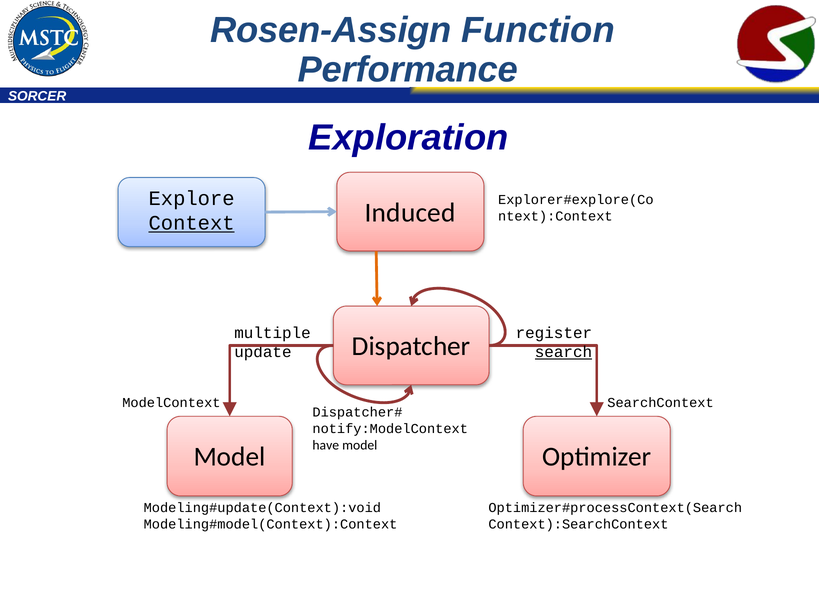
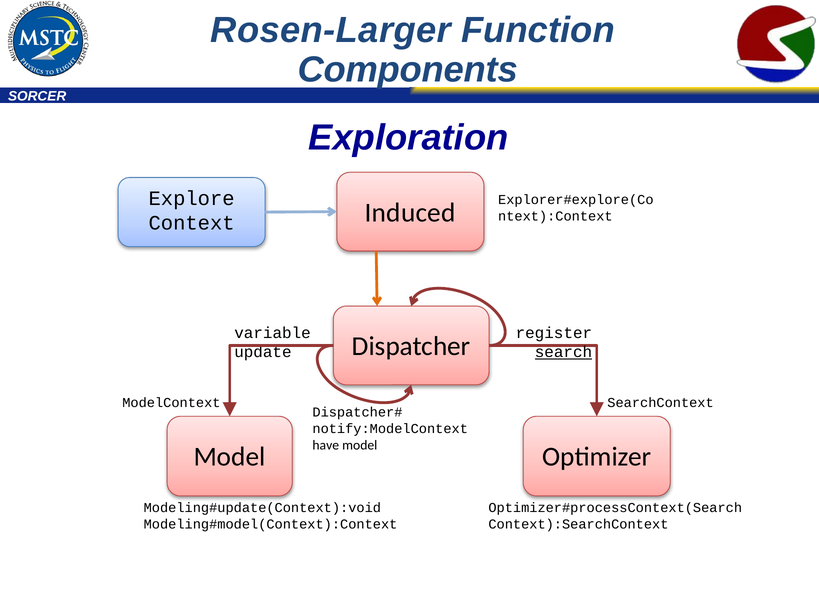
Rosen-Assign: Rosen-Assign -> Rosen-Larger (331, 30)
Performance: Performance -> Components (408, 70)
Context underline: present -> none (192, 223)
multiple: multiple -> variable (273, 333)
